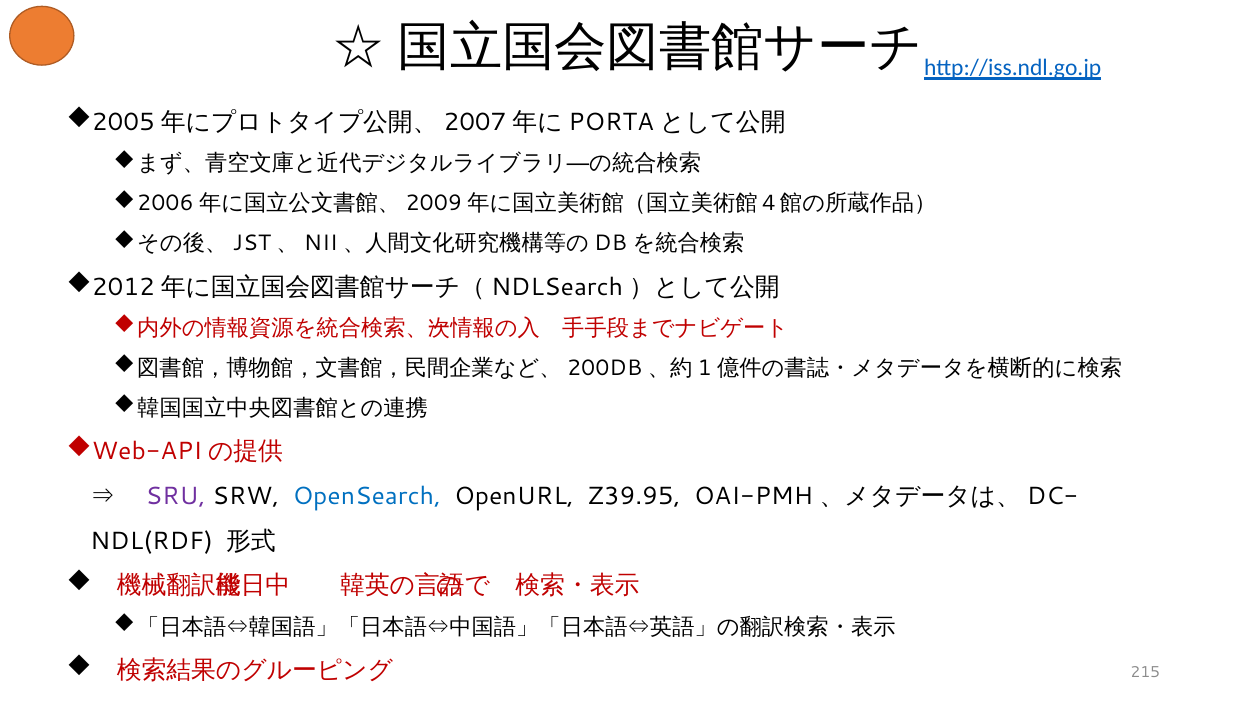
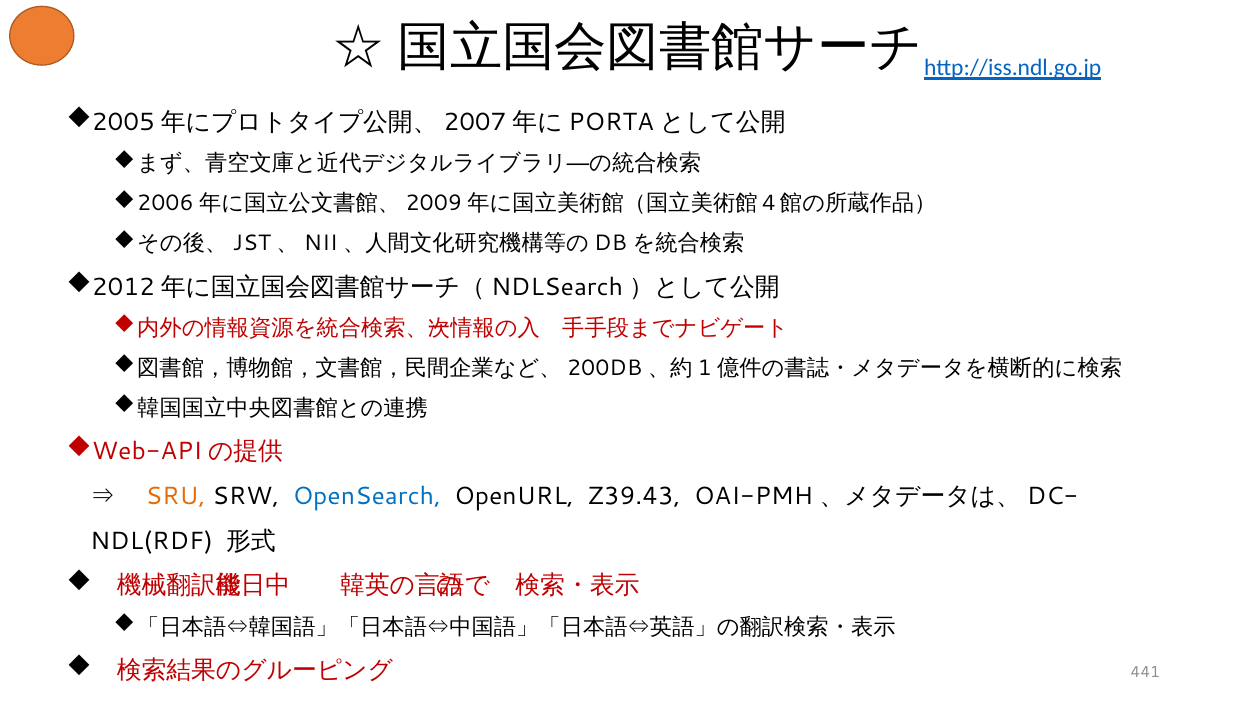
SRU colour: purple -> orange (176, 497)
Z39.95: Z39.95 -> Z39.43 (634, 497)
215: 215 -> 441 (1145, 673)
